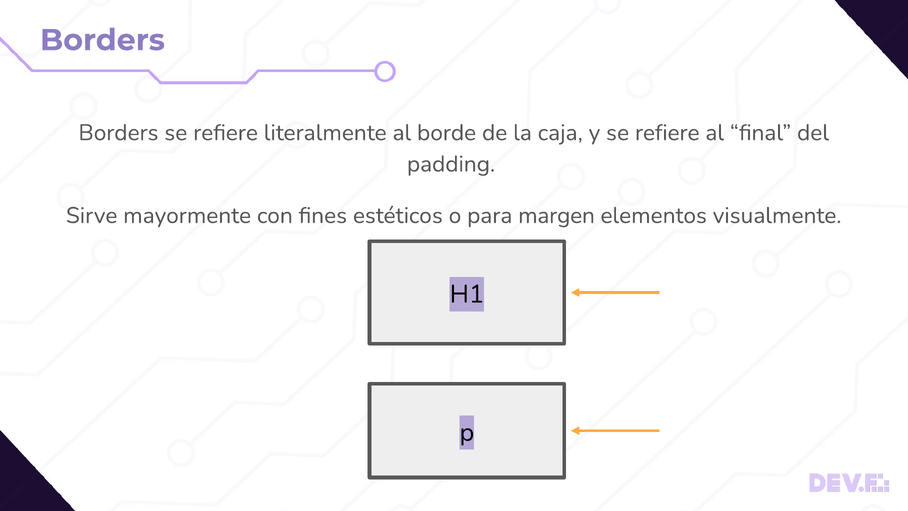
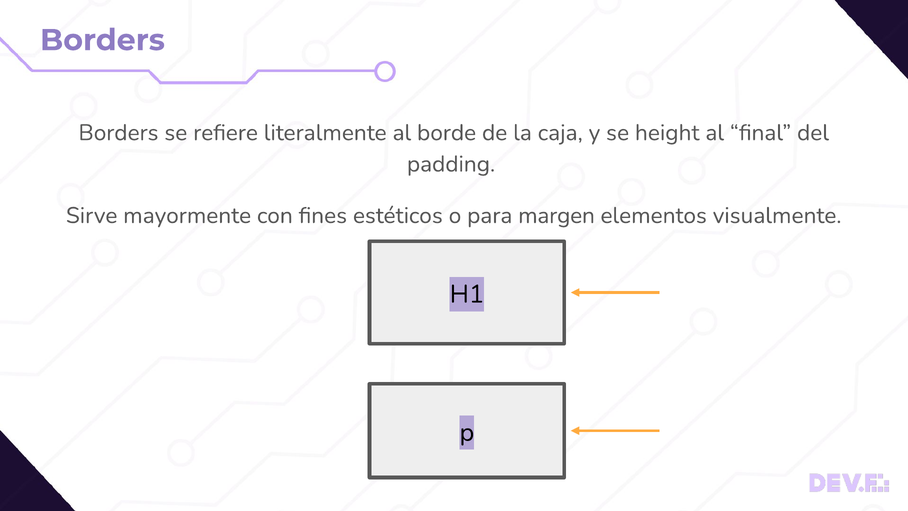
y se refiere: refiere -> height (667, 133)
